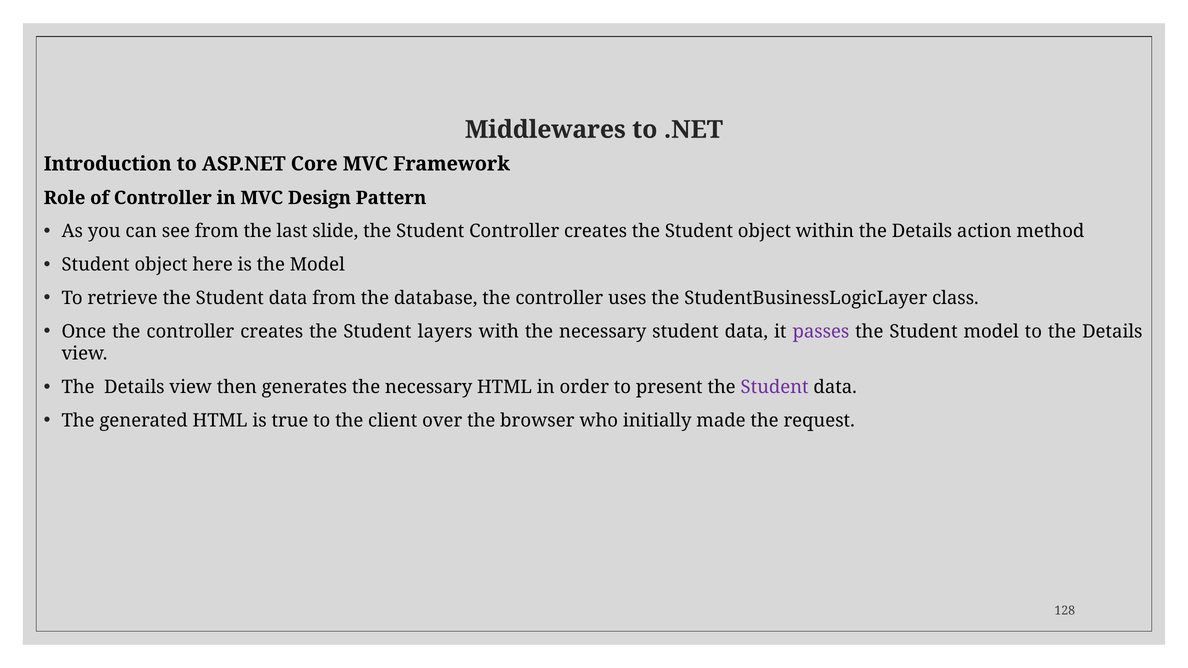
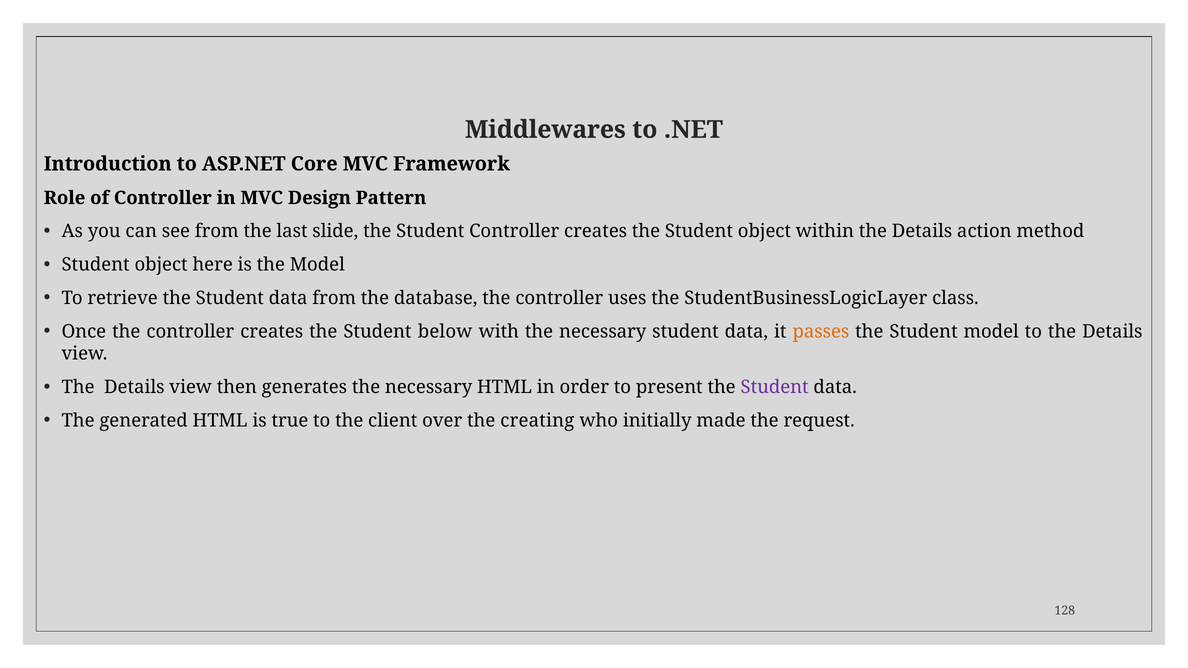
layers: layers -> below (445, 332)
passes colour: purple -> orange (821, 332)
browser: browser -> creating (537, 421)
